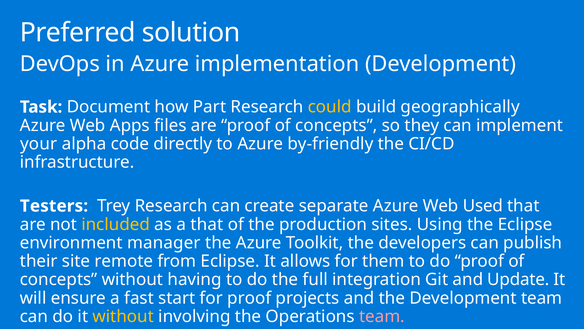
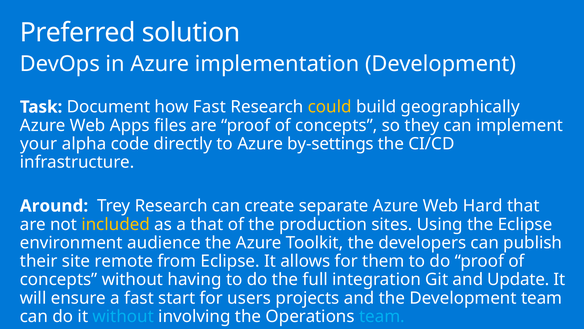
how Part: Part -> Fast (209, 107)
by-friendly: by-friendly -> by-settings (331, 144)
Testers: Testers -> Around (54, 206)
Used: Used -> Hard (483, 206)
manager: manager -> audience (164, 242)
for proof: proof -> users (249, 298)
without colour: yellow -> light blue (123, 316)
team colour: pink -> light blue (382, 316)
